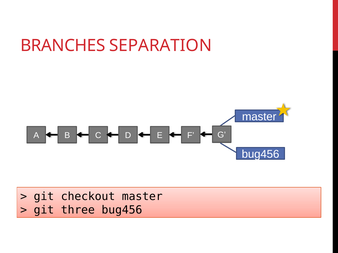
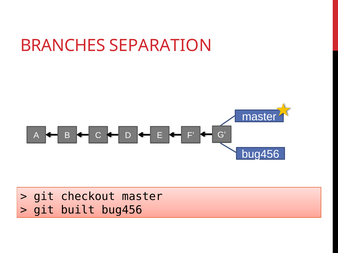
three: three -> built (78, 210)
